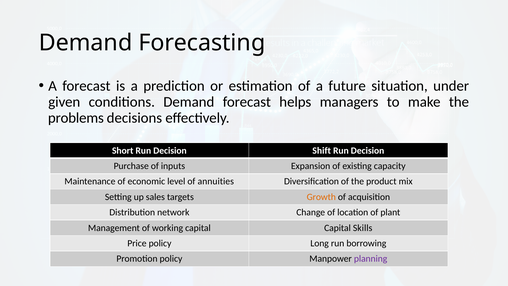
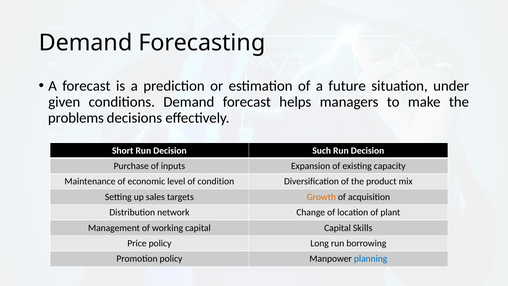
Shift: Shift -> Such (322, 150)
annuities: annuities -> condition (216, 181)
planning colour: purple -> blue (371, 259)
